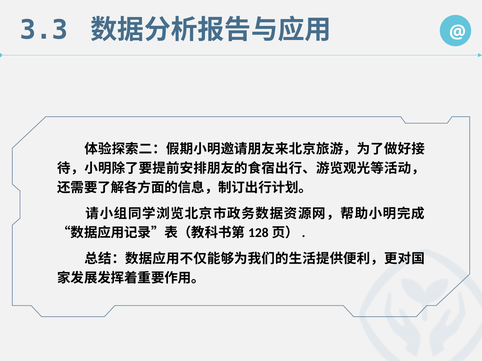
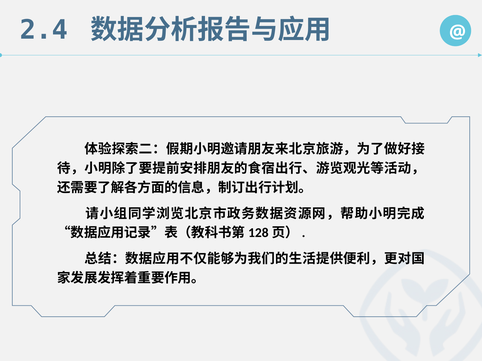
3.3: 3.3 -> 2.4 (44, 30)
